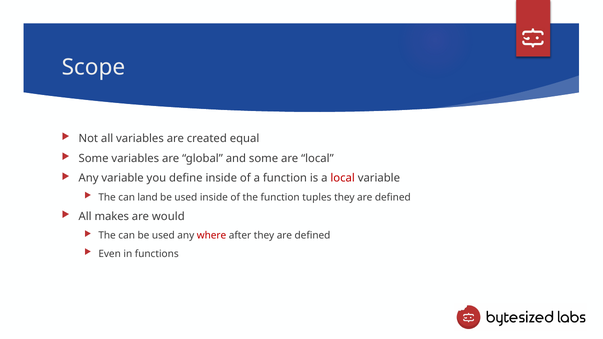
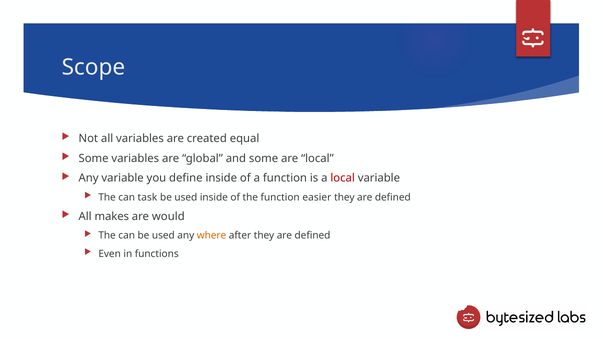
land: land -> task (147, 197)
tuples: tuples -> easier (317, 197)
where colour: red -> orange (212, 236)
